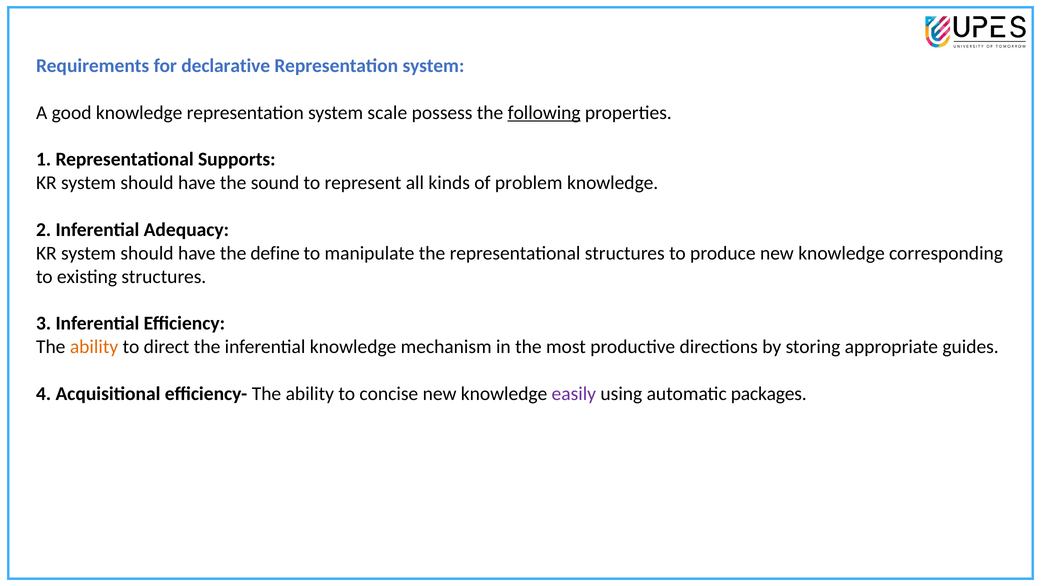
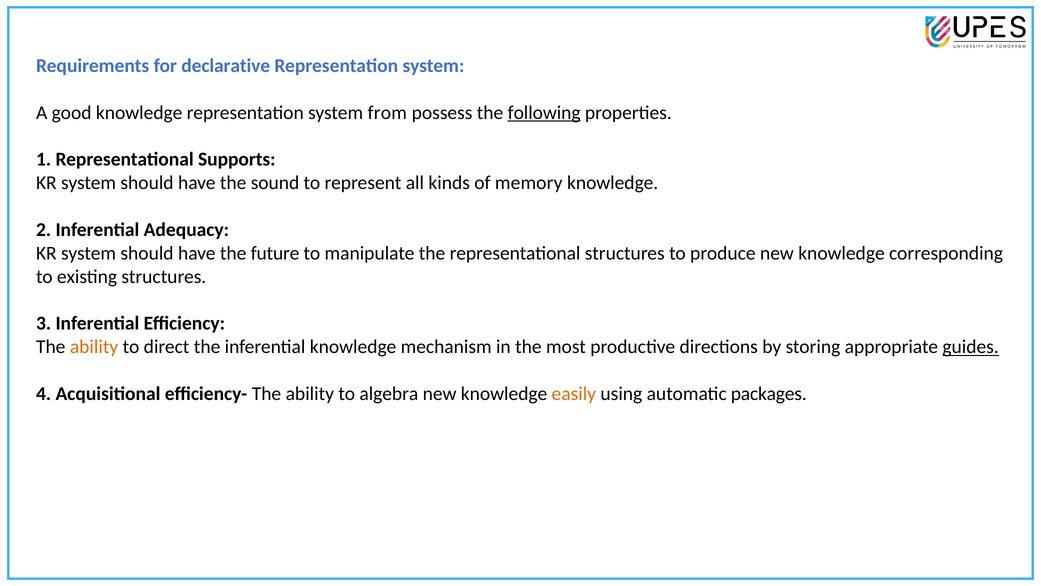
scale: scale -> from (387, 112)
problem: problem -> memory (529, 183)
define: define -> future (275, 253)
guides underline: none -> present (971, 347)
concise: concise -> algebra (389, 394)
easily colour: purple -> orange (574, 394)
